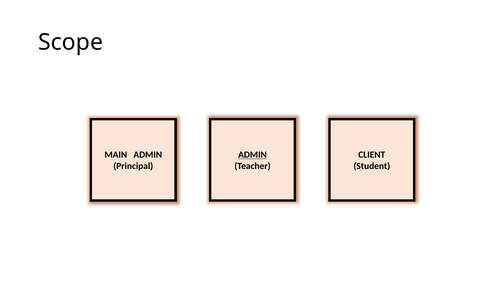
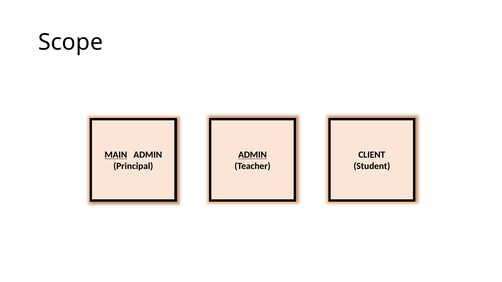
MAIN underline: none -> present (116, 155)
